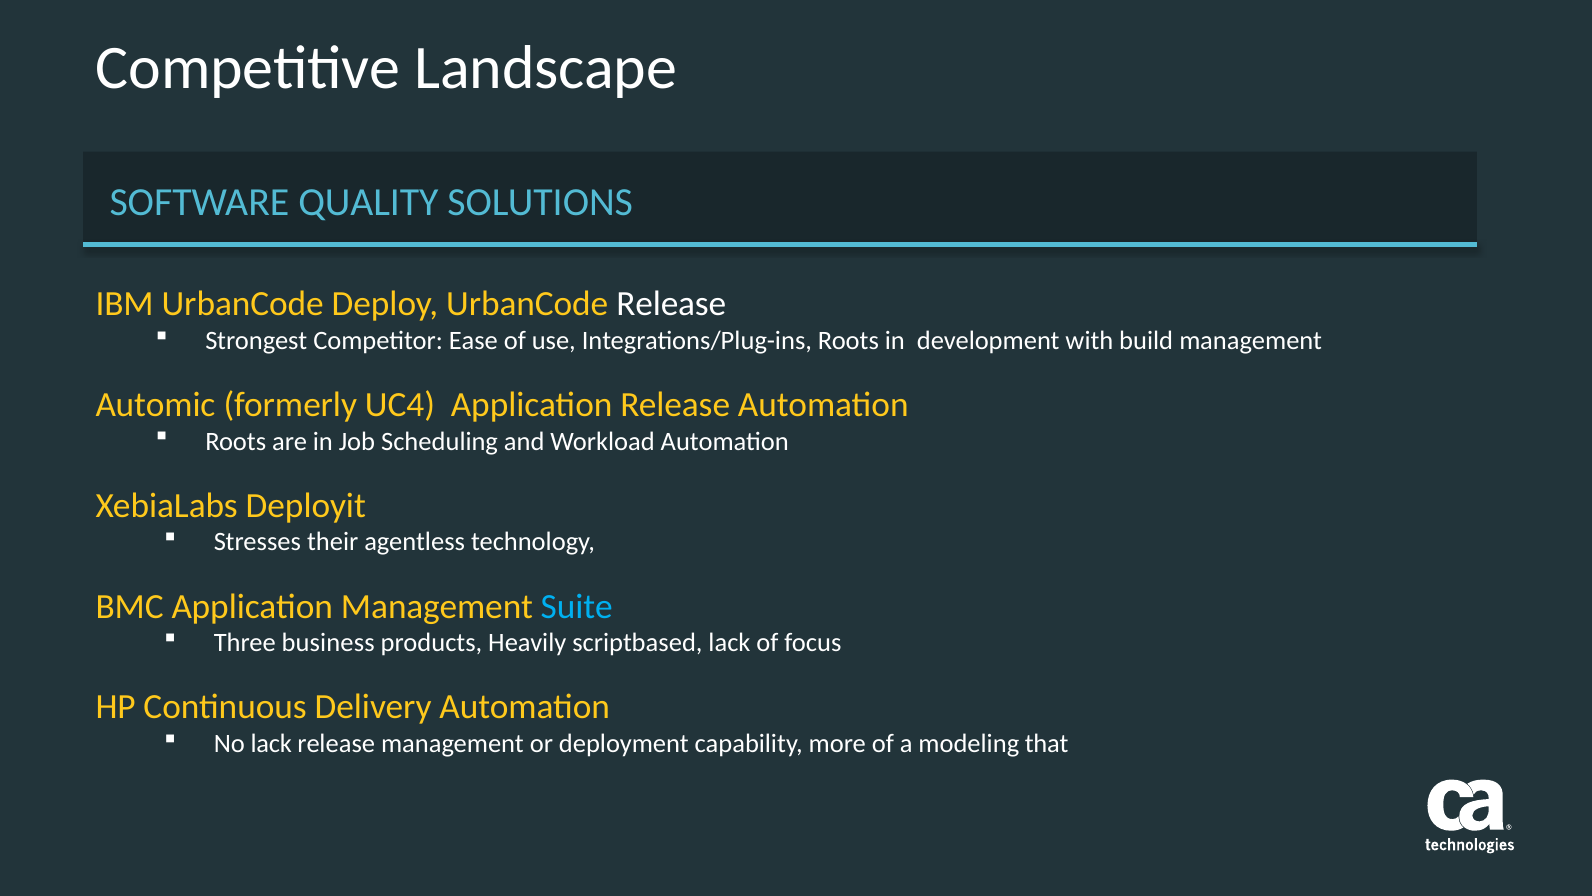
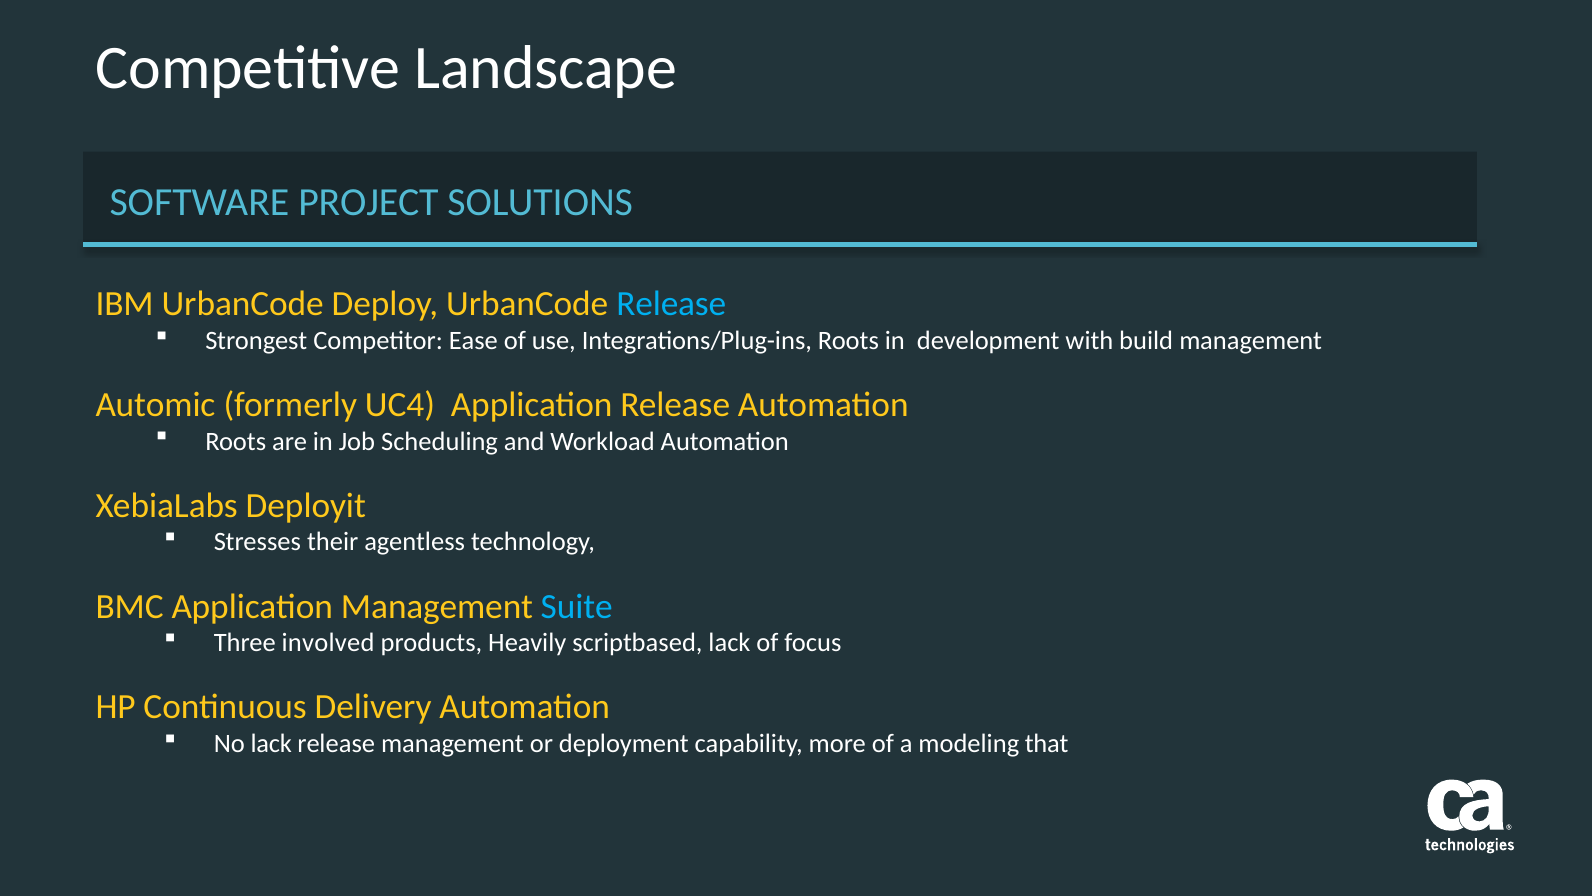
QUALITY: QUALITY -> PROJECT (368, 202)
Release colour: white -> light blue (671, 304)
business: business -> involved (328, 643)
